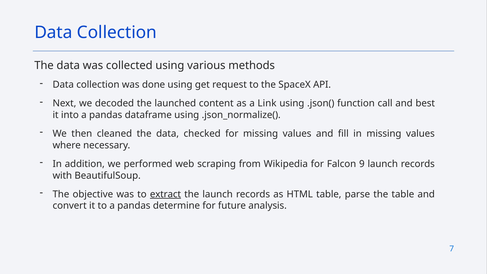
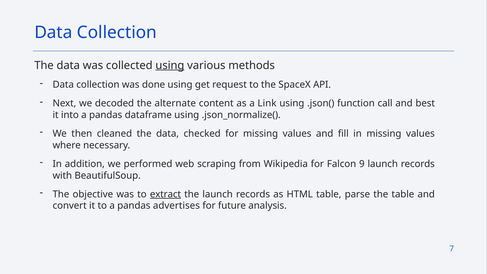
using underline: none -> present (170, 65)
launched: launched -> alternate (175, 103)
determine: determine -> advertises (176, 206)
